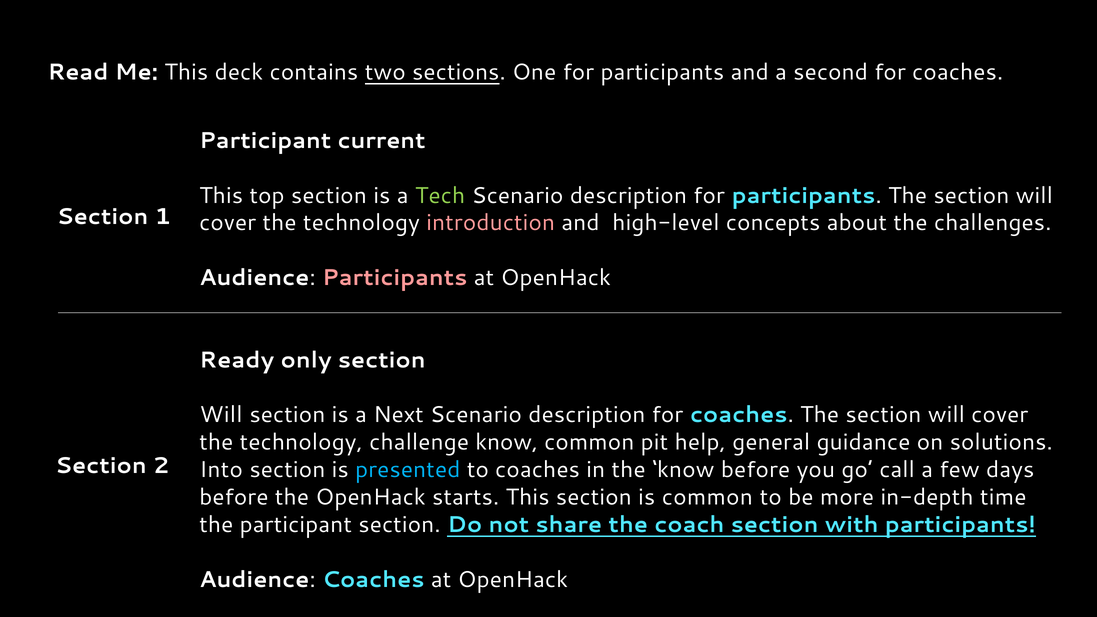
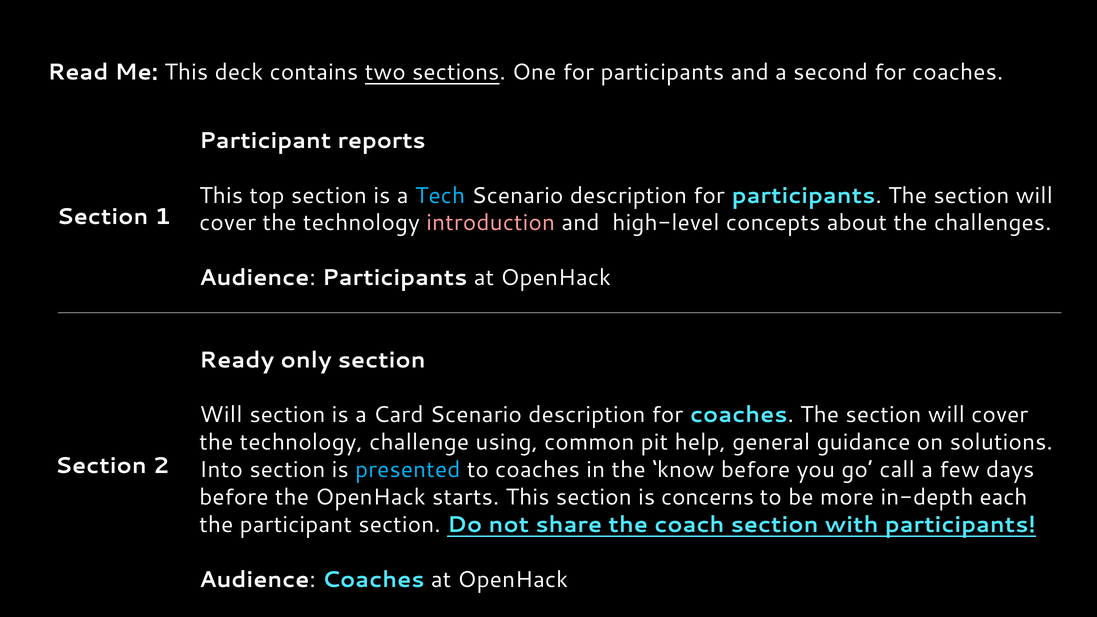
current: current -> reports (382, 141)
Tech colour: light green -> light blue (440, 195)
Participants colour: pink -> white (395, 278)
Next: Next -> Card (398, 415)
challenge know: know -> using (507, 442)
is common: common -> concerns (708, 497)
time: time -> each (1003, 497)
